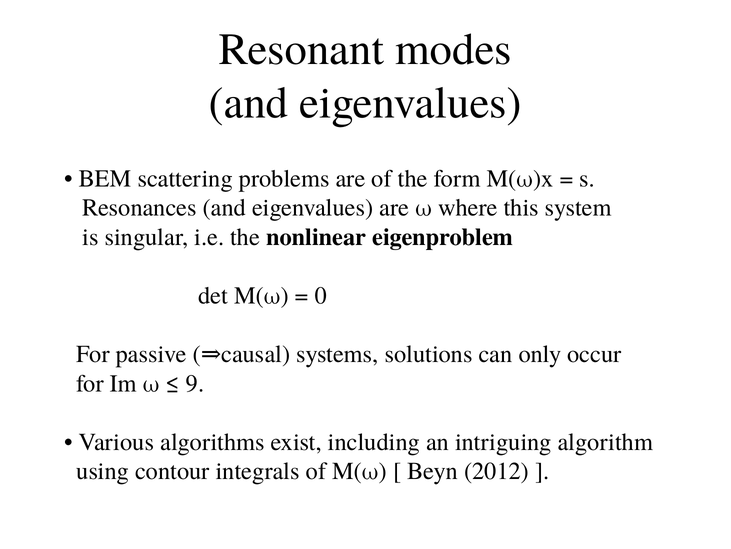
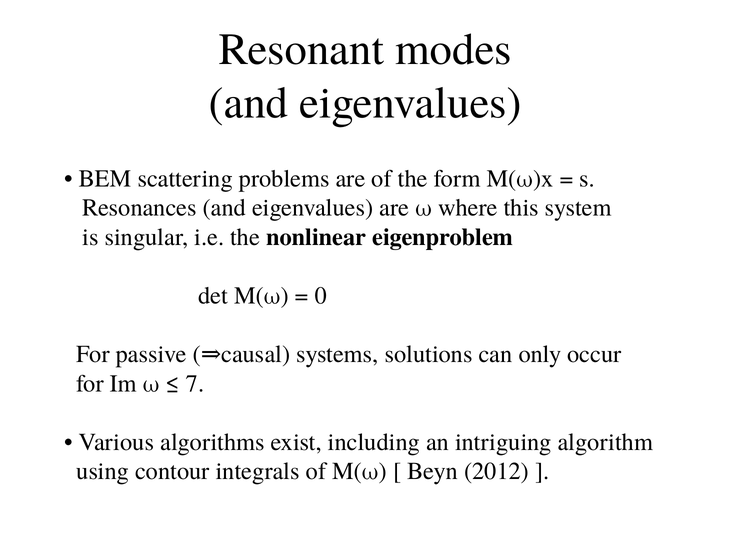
9: 9 -> 7 (195, 383)
